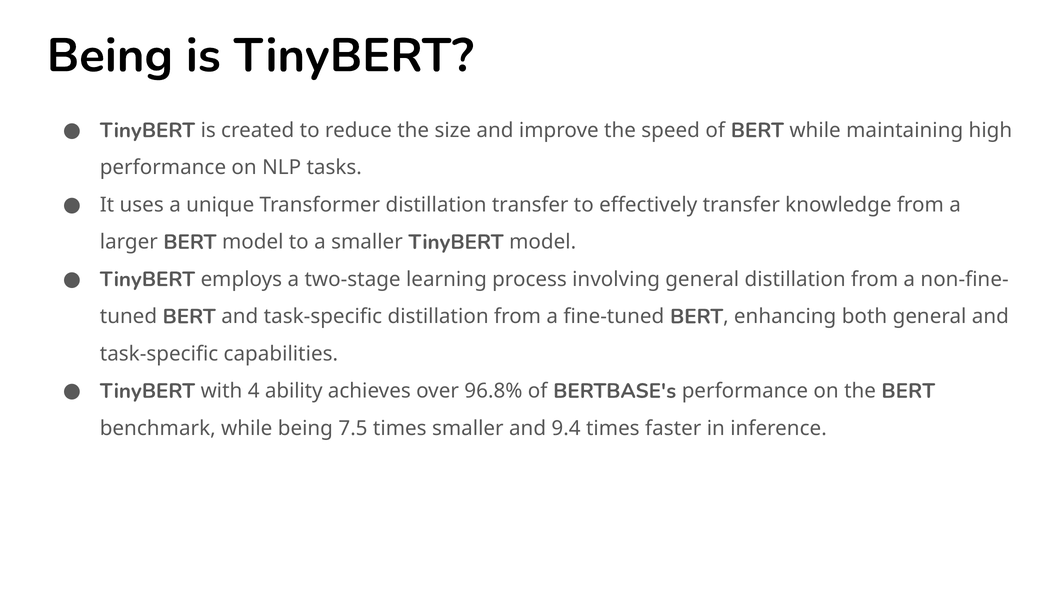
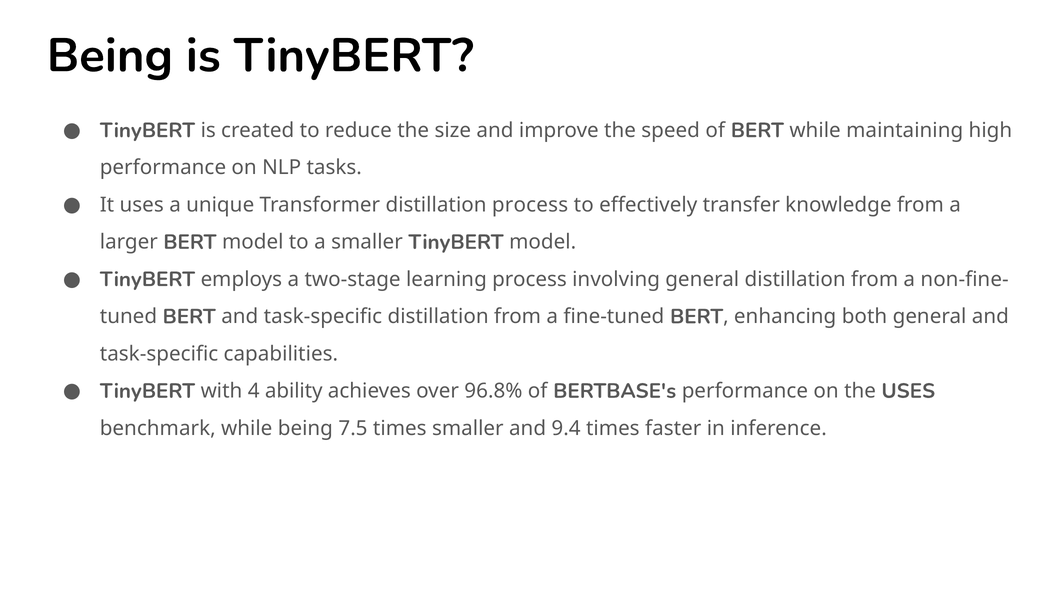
distillation transfer: transfer -> process (530, 205)
the BERT: BERT -> USES (908, 391)
